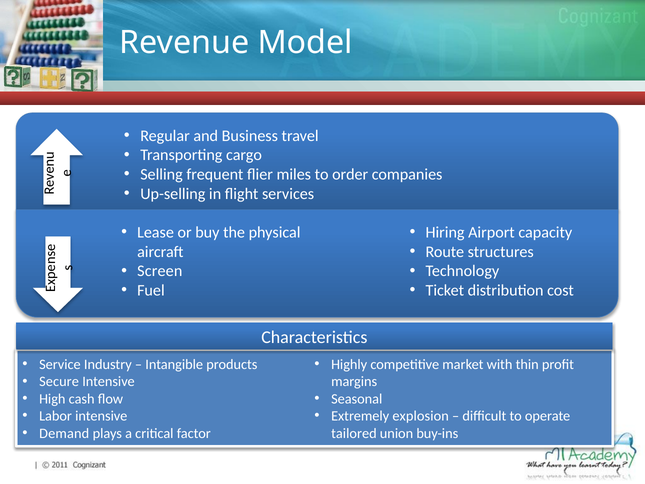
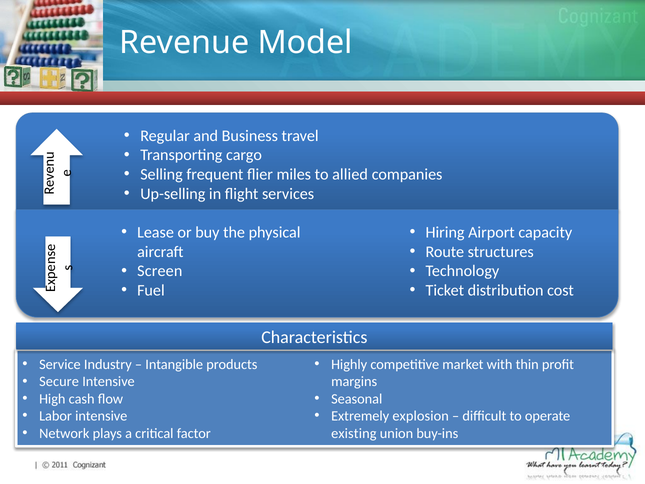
order: order -> allied (350, 174)
Demand: Demand -> Network (64, 433)
tailored: tailored -> existing (354, 433)
